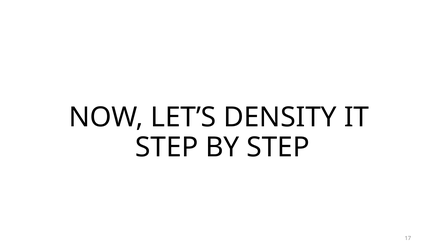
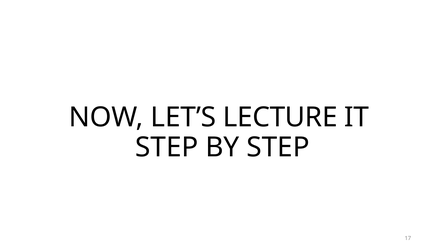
DENSITY: DENSITY -> LECTURE (280, 118)
